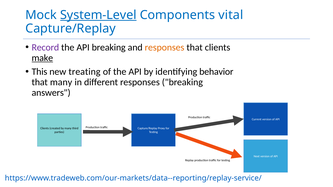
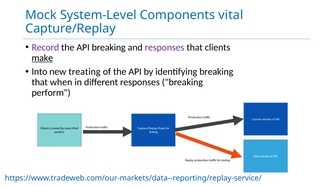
System-Level underline: present -> none (98, 15)
responses colour: orange -> purple (165, 47)
This: This -> Into (39, 72)
identifying behavior: behavior -> breaking (216, 72)
that many: many -> when (61, 82)
answers: answers -> perform (51, 93)
